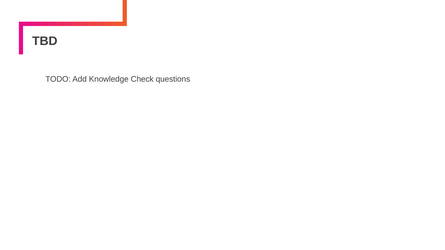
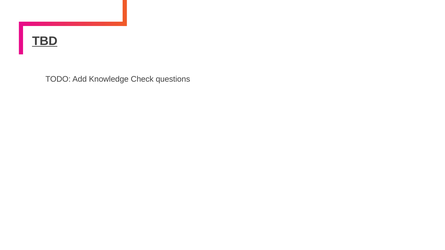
TBD underline: none -> present (45, 41)
